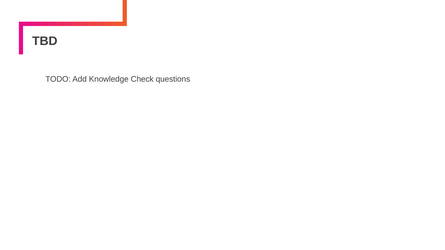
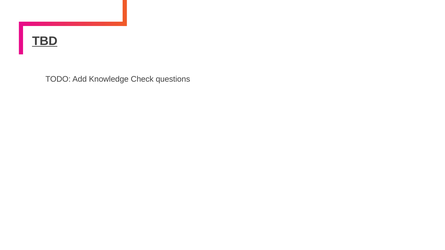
TBD underline: none -> present (45, 41)
